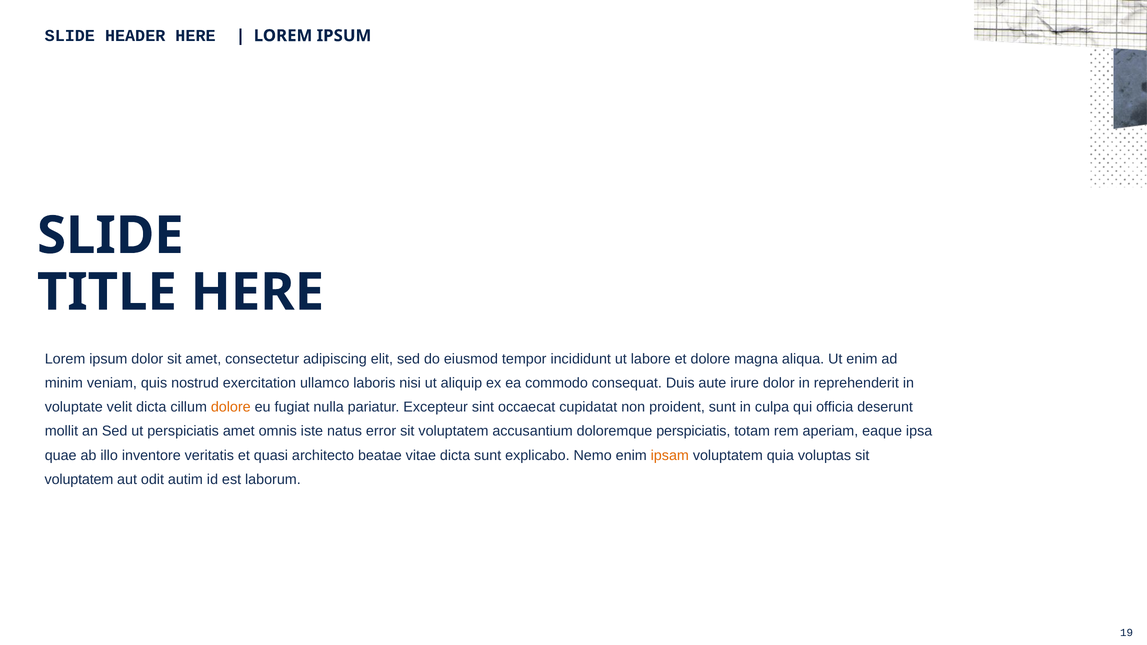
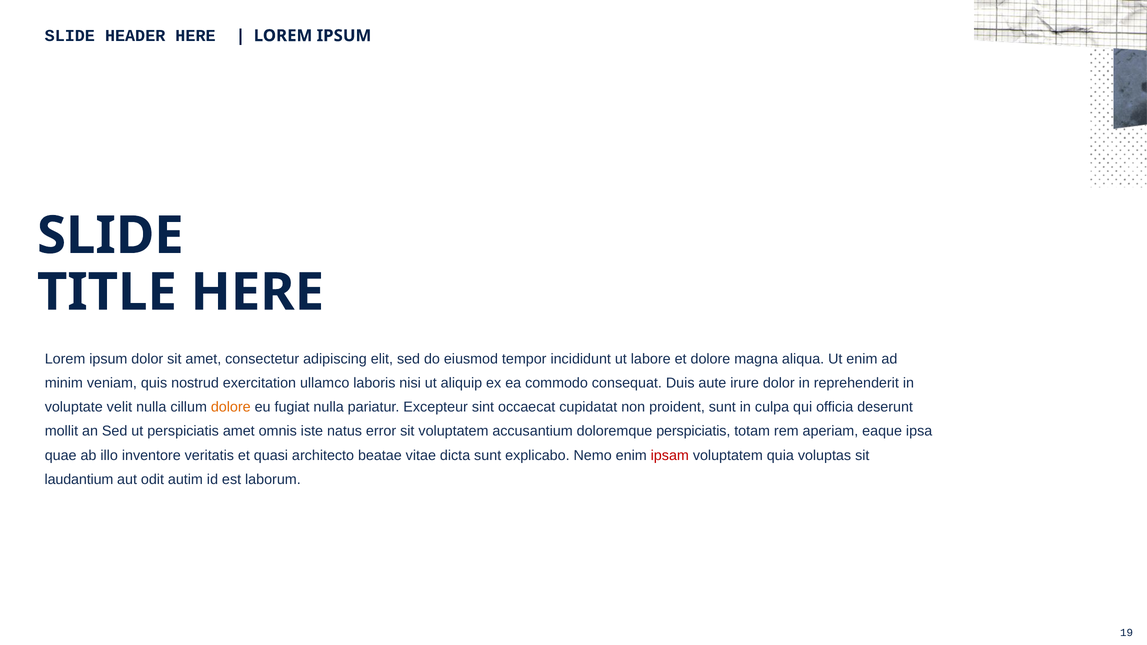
velit dicta: dicta -> nulla (151, 407)
ipsam colour: orange -> red (670, 455)
voluptatem: voluptatem -> laudantium (79, 480)
